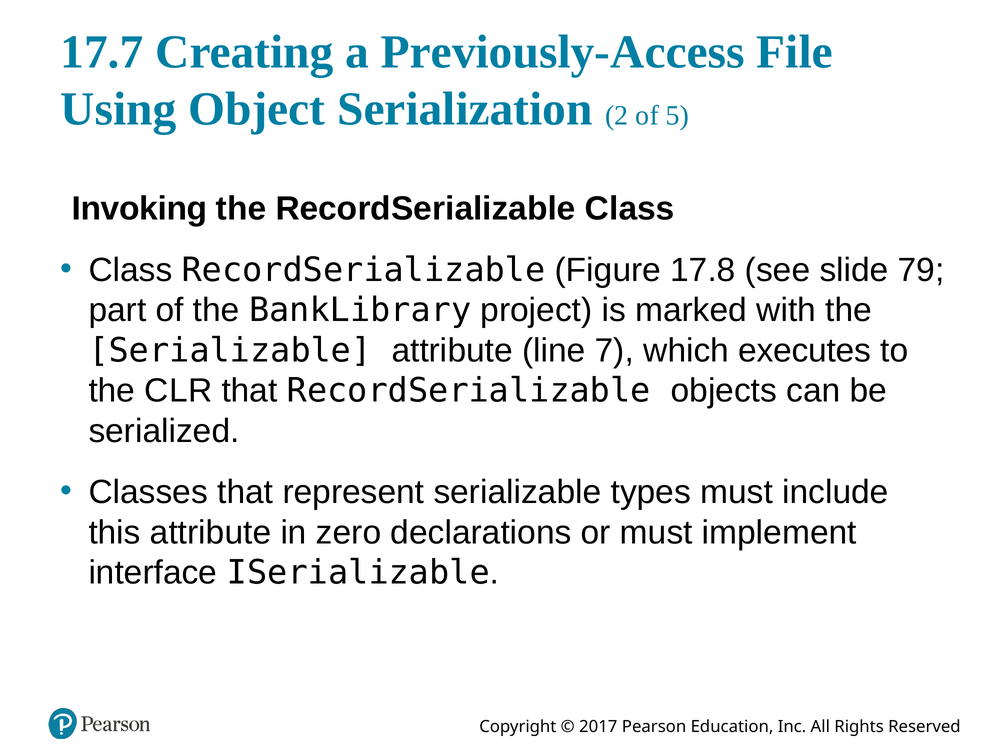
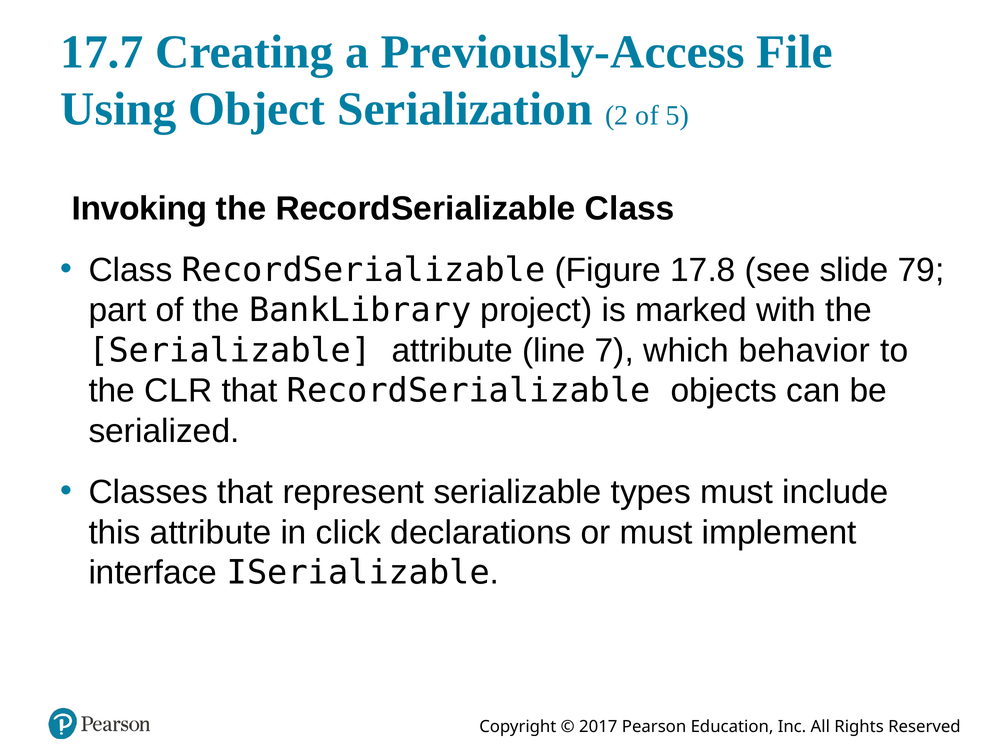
executes: executes -> behavior (804, 351)
zero: zero -> click (349, 533)
